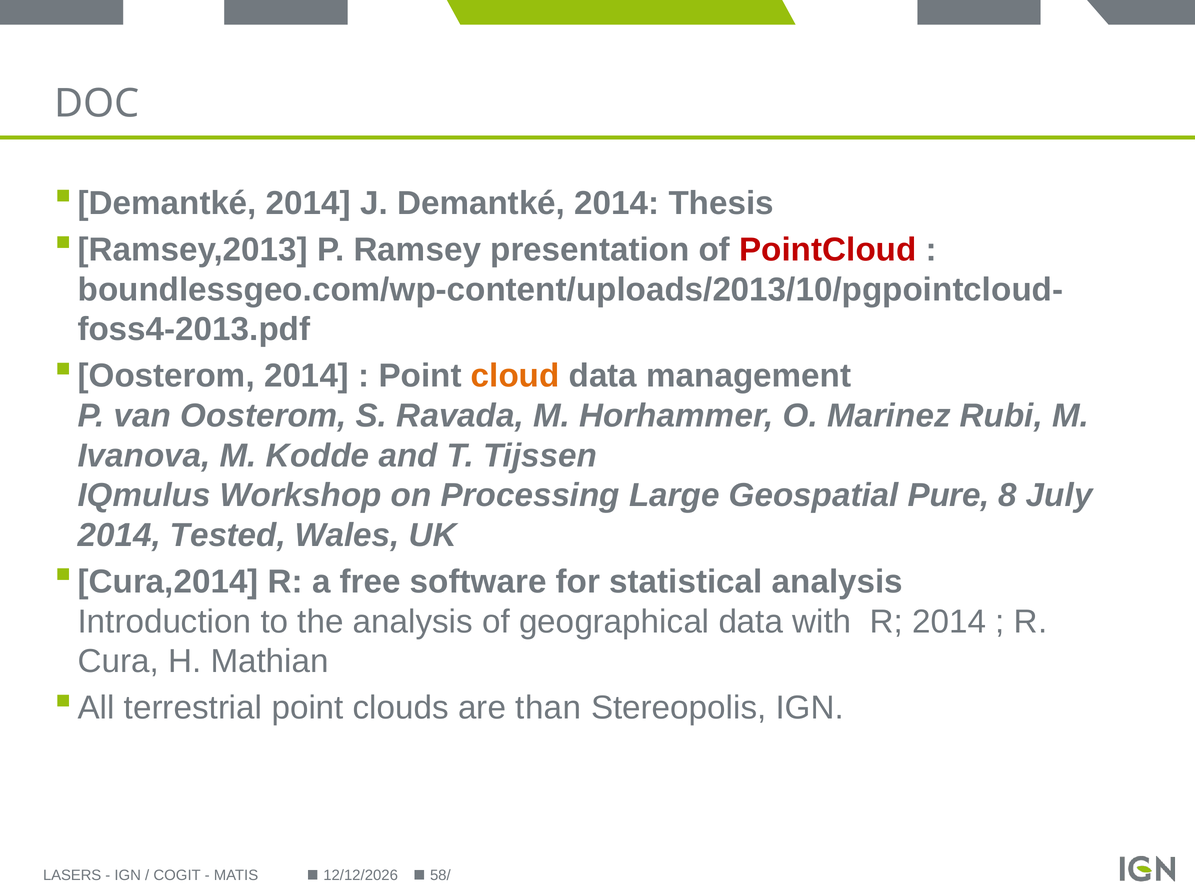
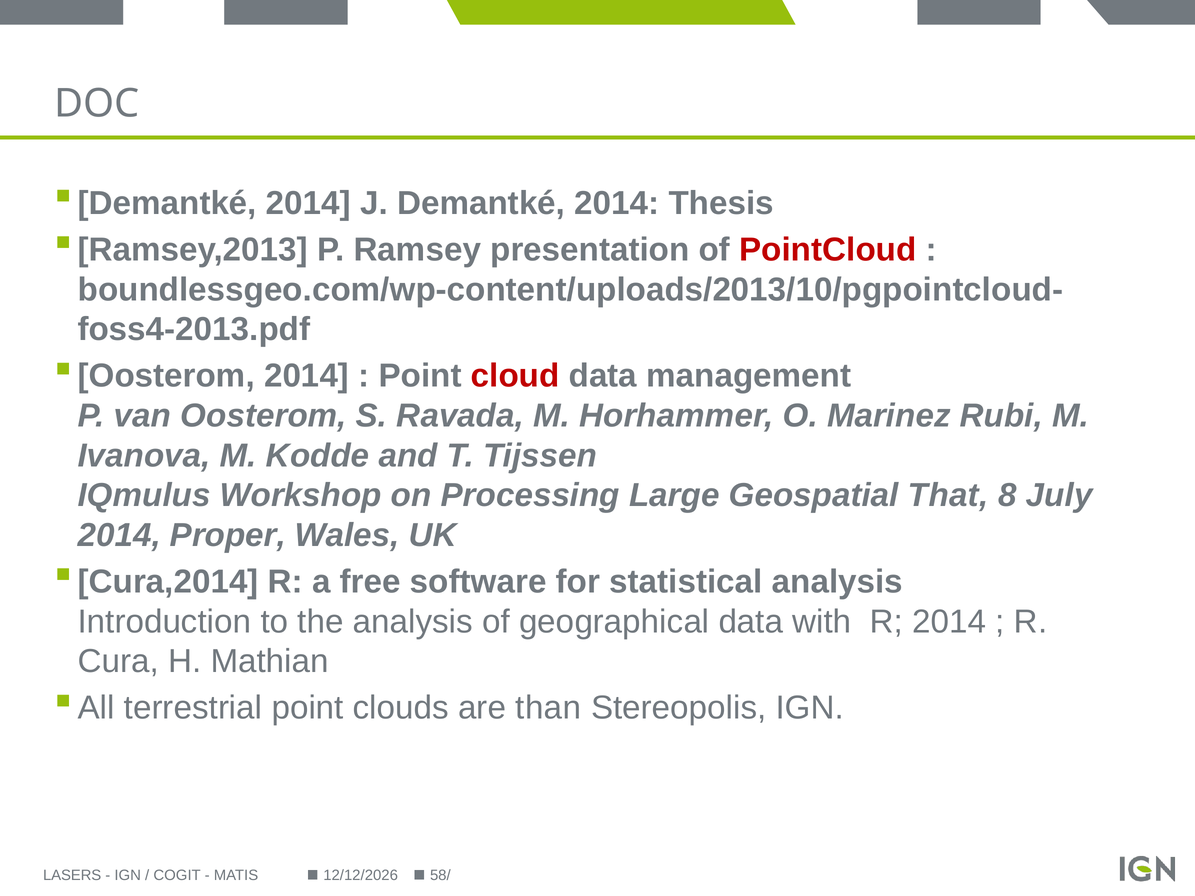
cloud colour: orange -> red (515, 376)
Pure: Pure -> That (948, 496)
Tested: Tested -> Proper (228, 535)
